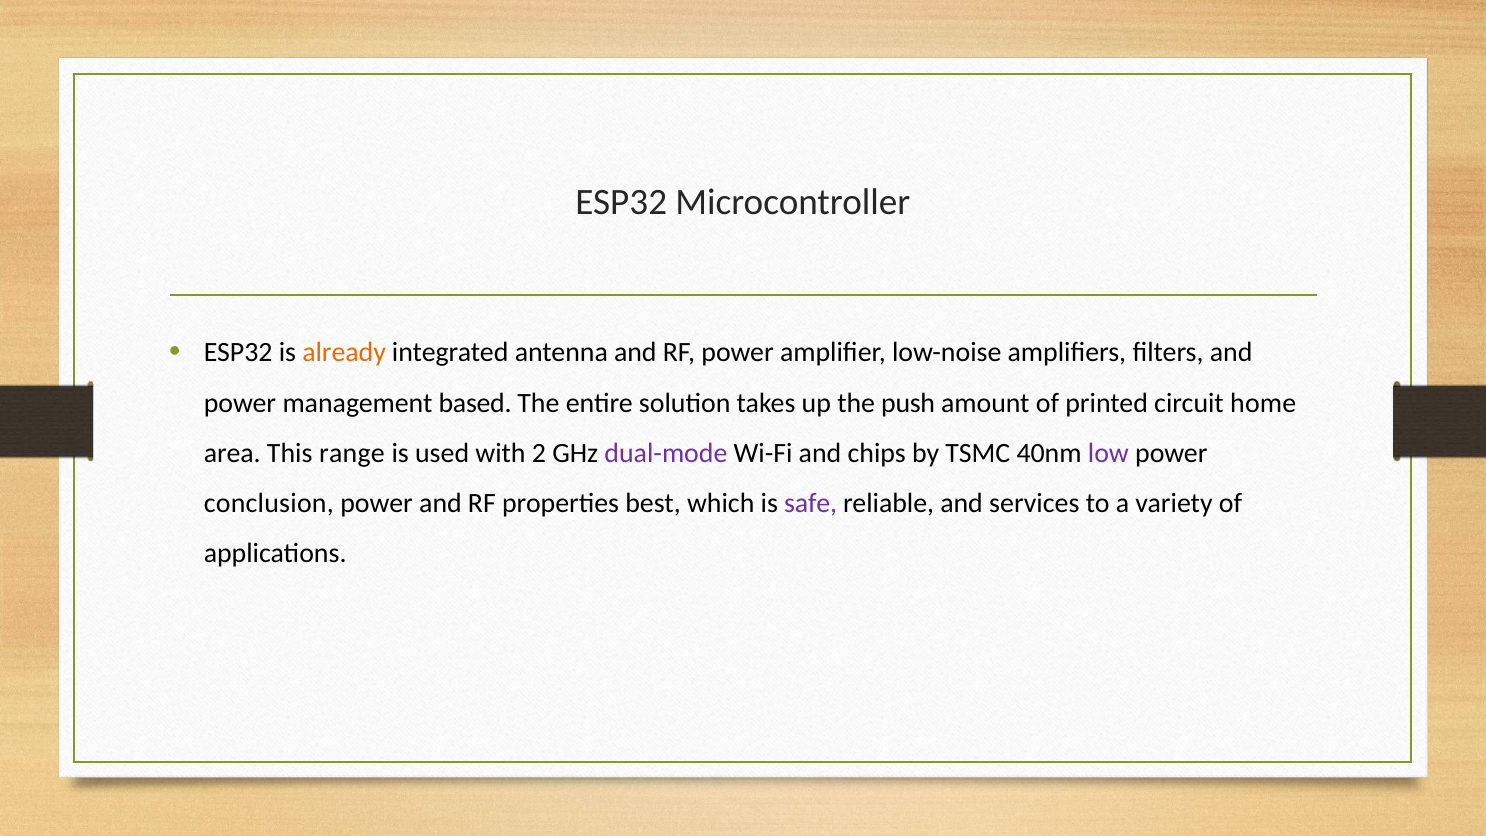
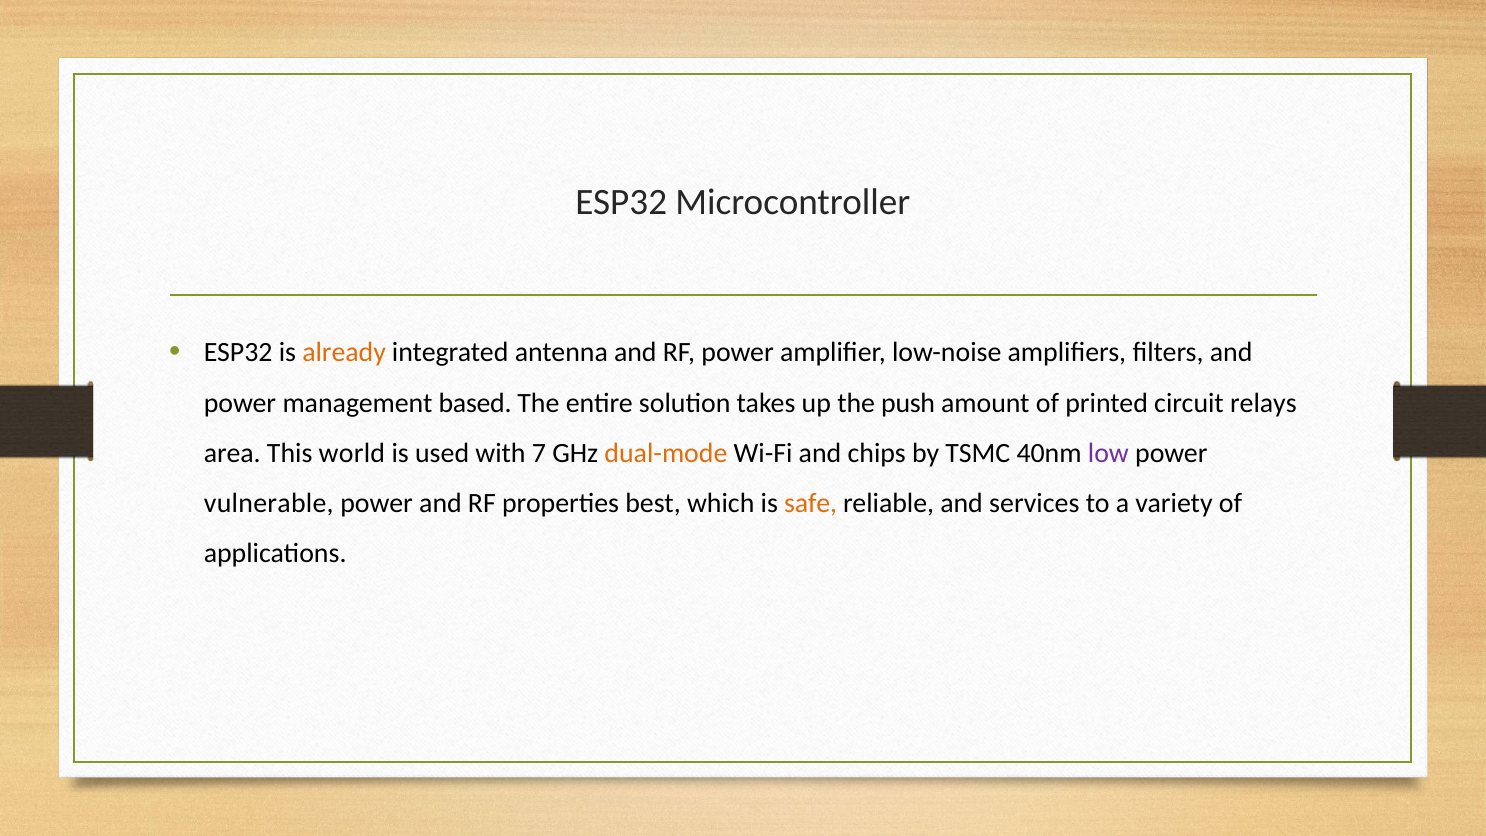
home: home -> relays (1263, 403)
range: range -> world (352, 453)
2: 2 -> 7 (539, 453)
dual-mode colour: purple -> orange (666, 453)
conclusion: conclusion -> vulnerable (269, 503)
safe colour: purple -> orange (811, 503)
